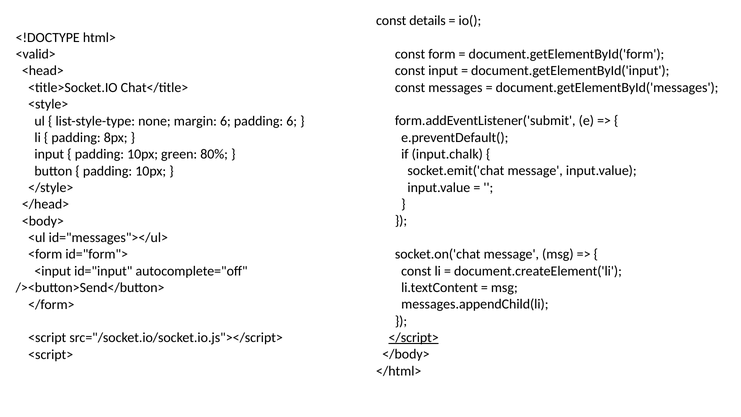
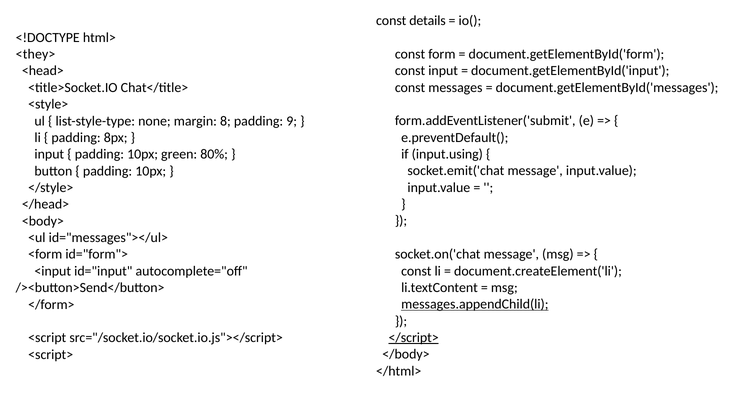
<valid>: <valid> -> <they> (36, 54)
margin 6: 6 -> 8 (225, 121)
padding 6: 6 -> 9 (292, 121)
input.chalk: input.chalk -> input.using (447, 154)
messages.appendChild(li underline: none -> present (475, 304)
